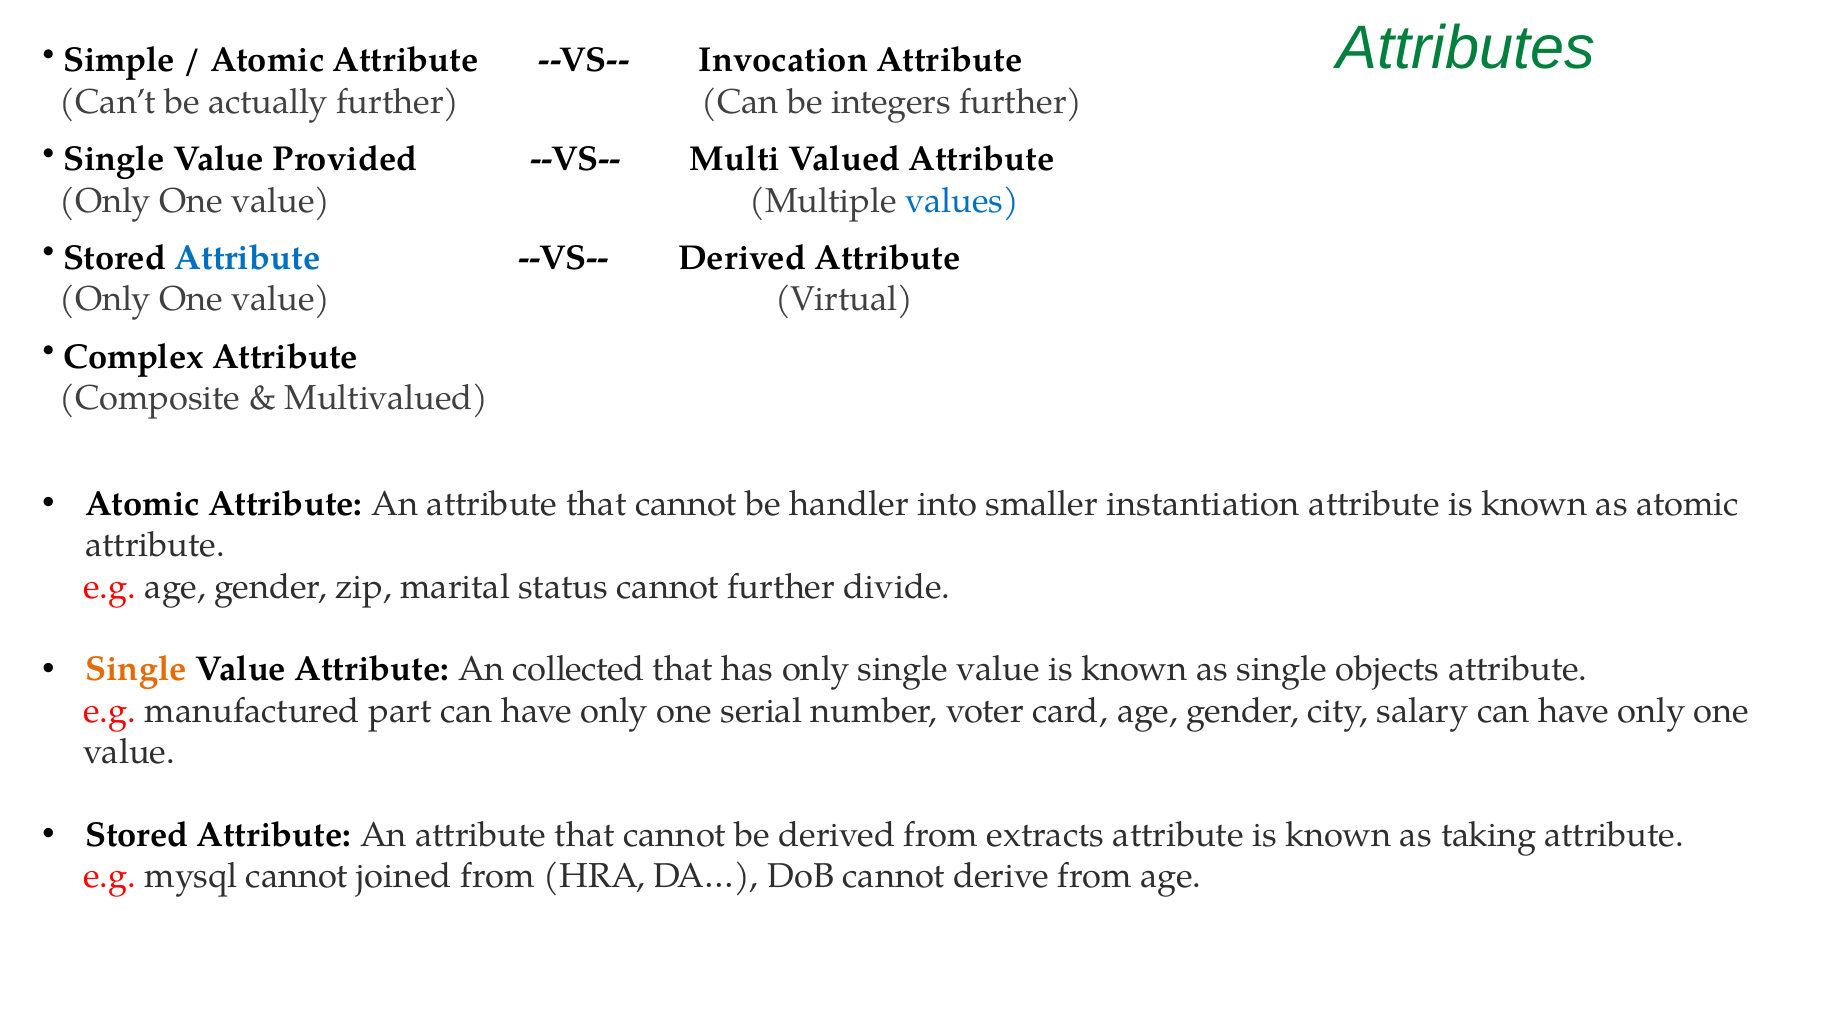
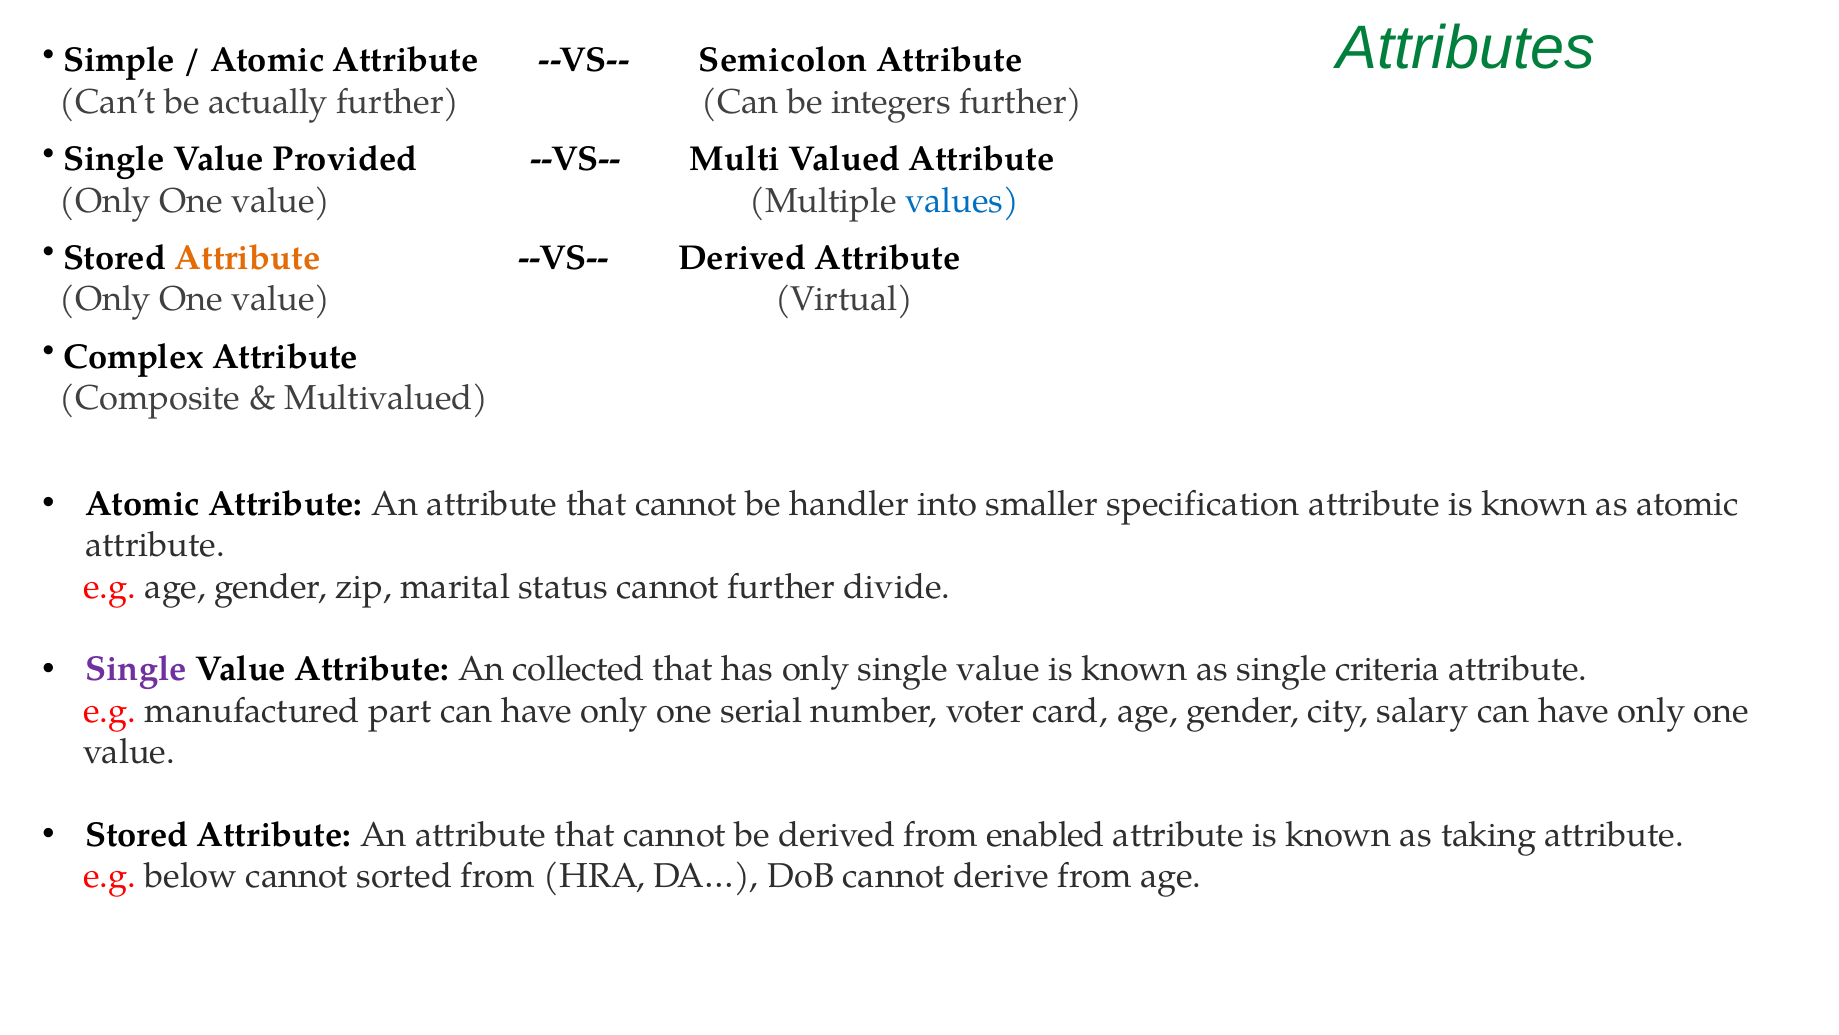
Invocation: Invocation -> Semicolon (783, 60)
Attribute colour: blue -> orange (248, 258)
instantiation: instantiation -> specification (1203, 504)
Single colour: orange -> purple (136, 669)
objects: objects -> criteria (1388, 669)
extracts: extracts -> enabled (1046, 835)
mysql: mysql -> below (191, 876)
joined: joined -> sorted (404, 876)
